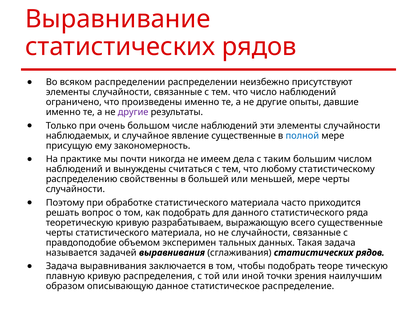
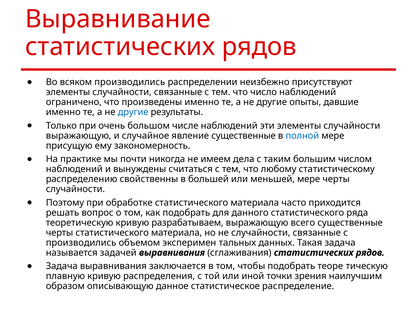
всяком распределении: распределении -> производились (130, 82)
другие colour: purple -> blue (133, 112)
наблюдаемых: наблюдаемых -> выражающую (79, 136)
правдоподобие: правдоподобие -> производились (81, 242)
